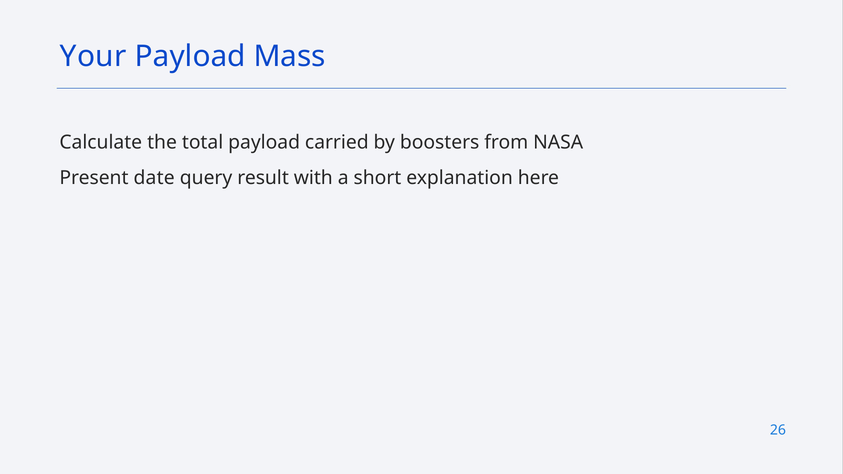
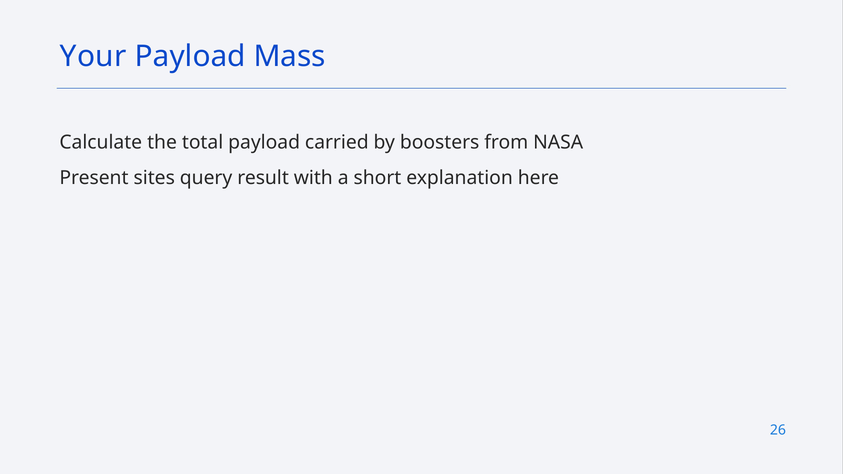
date: date -> sites (154, 178)
